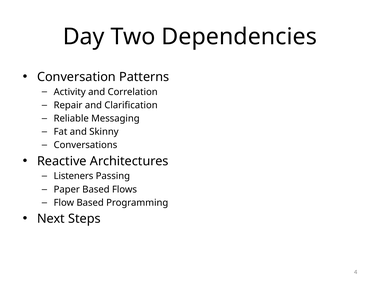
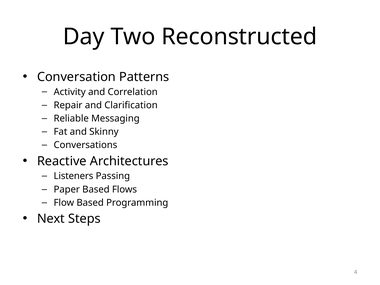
Dependencies: Dependencies -> Reconstructed (239, 37)
